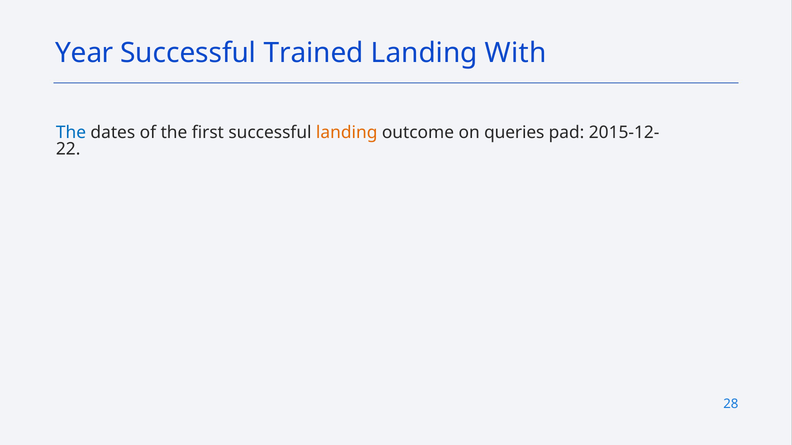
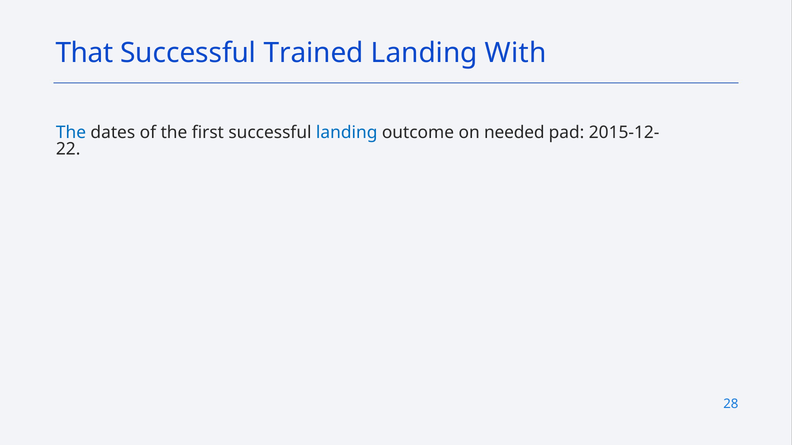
Year: Year -> That (84, 53)
landing colour: orange -> blue (347, 132)
queries: queries -> needed (514, 132)
